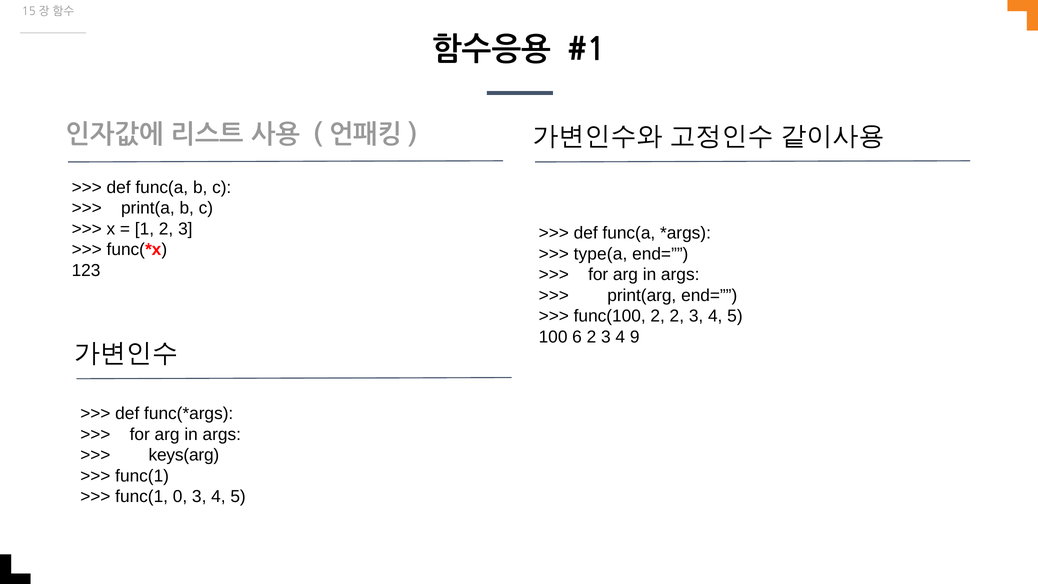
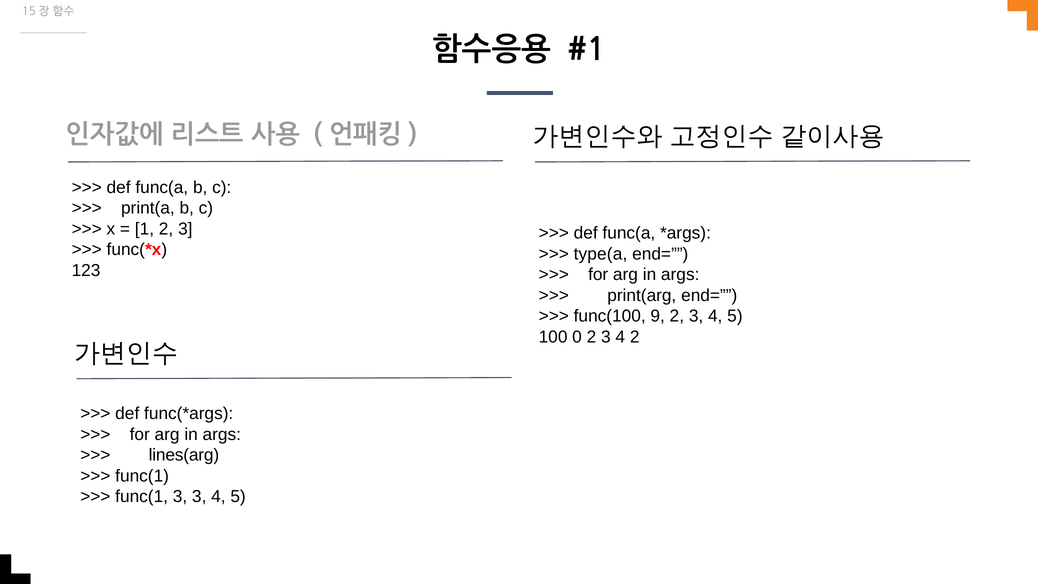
func(100 2: 2 -> 9 (658, 316)
6: 6 -> 0 (577, 337)
4 9: 9 -> 2 (635, 337)
keys(arg: keys(arg -> lines(arg (184, 455)
func(1 0: 0 -> 3 (180, 497)
